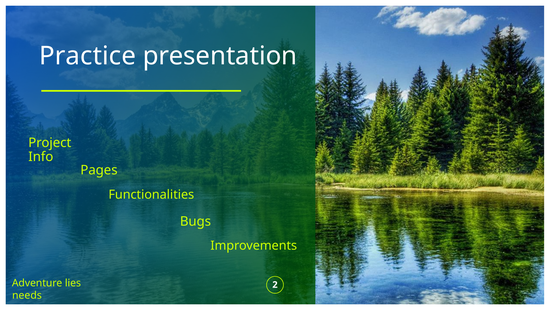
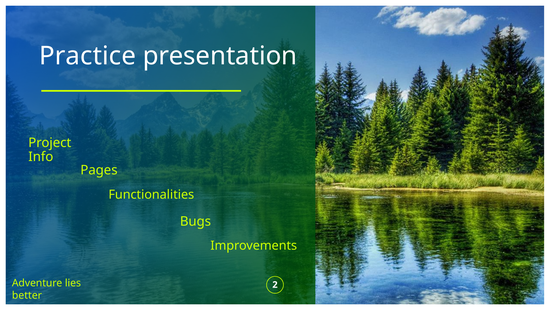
needs: needs -> better (27, 295)
